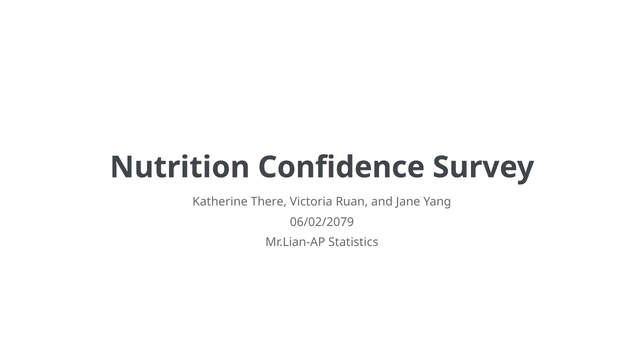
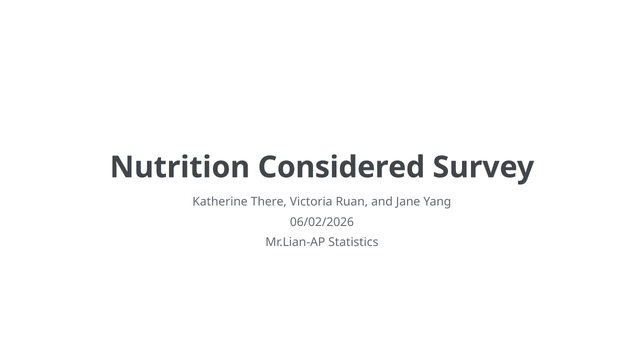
Confidence: Confidence -> Considered (341, 167)
06/02/2079: 06/02/2079 -> 06/02/2026 (322, 222)
